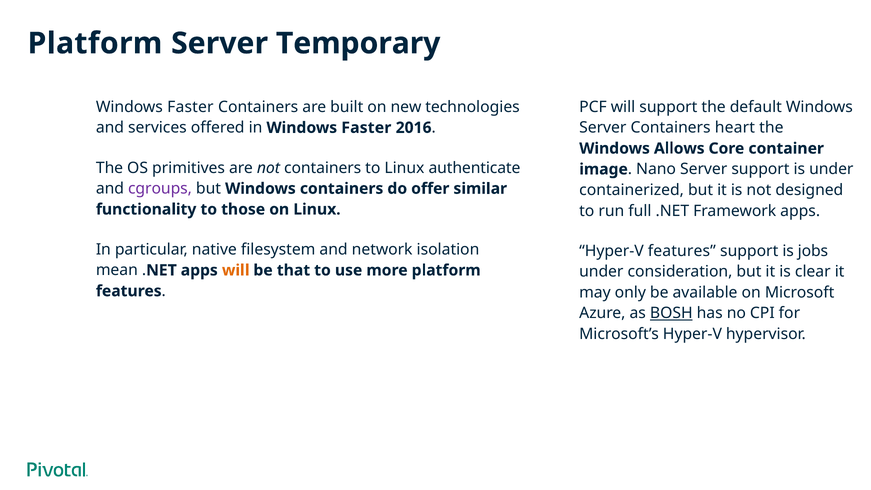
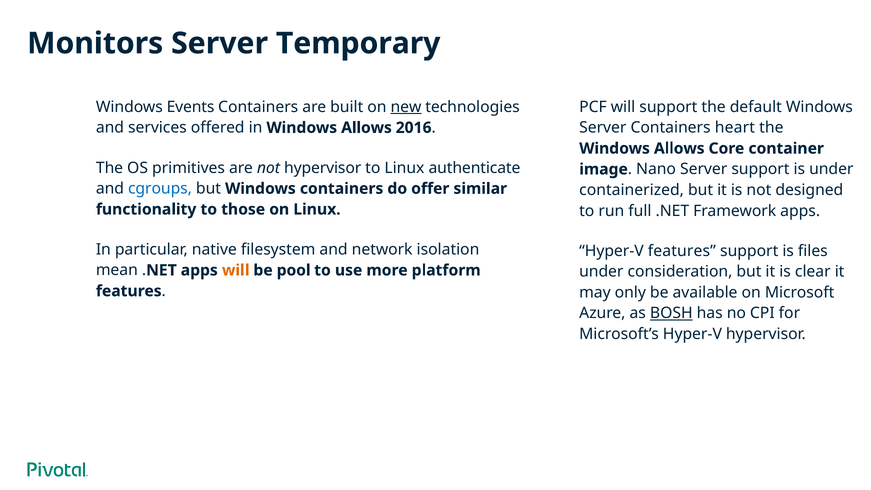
Platform: Platform -> Monitors (95, 43)
Faster: Faster -> Events (191, 107)
new underline: none -> present (406, 107)
in Windows Faster: Faster -> Allows (366, 128)
not containers: containers -> hypervisor (323, 168)
cgroups colour: purple -> blue (160, 189)
jobs: jobs -> files (813, 251)
that: that -> pool (294, 270)
